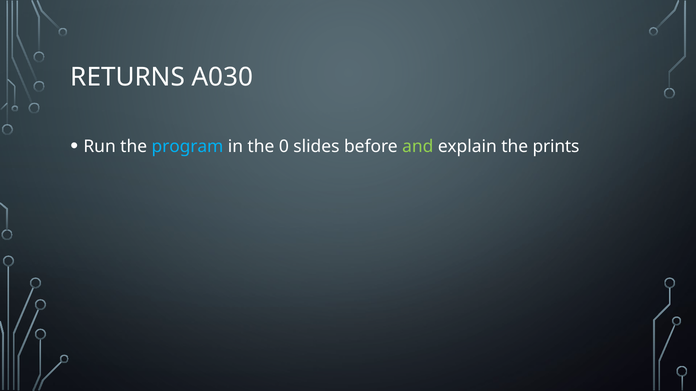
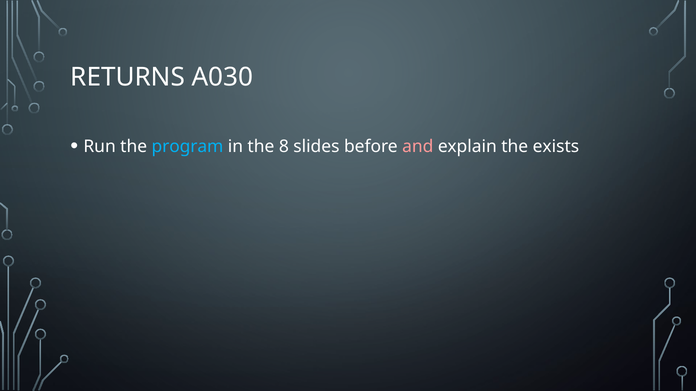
0: 0 -> 8 (284, 147)
and colour: light green -> pink (418, 147)
prints: prints -> exists (556, 147)
